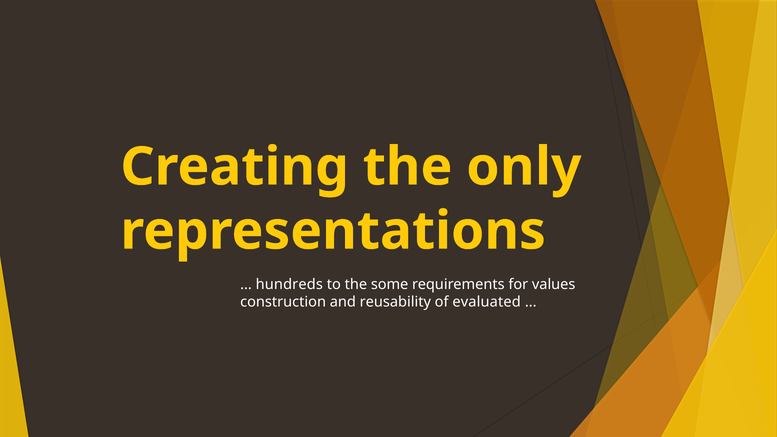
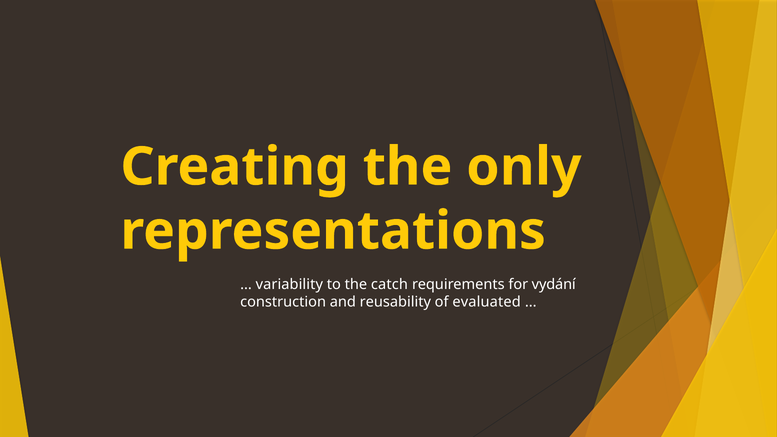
hundreds: hundreds -> variability (289, 285)
some: some -> catch (389, 285)
values: values -> vydání (554, 285)
